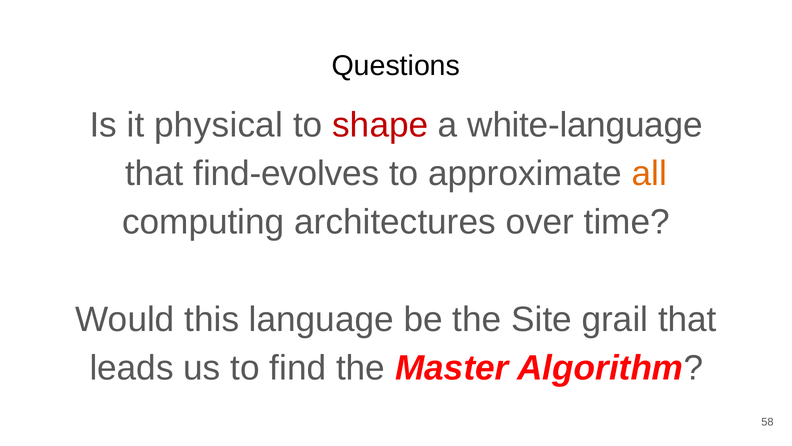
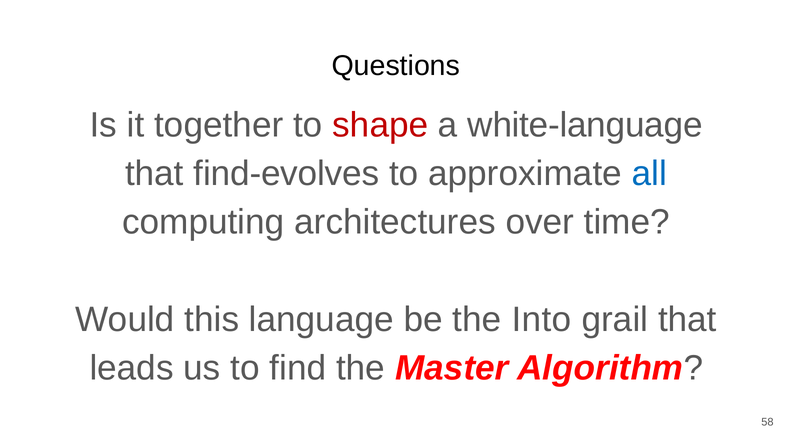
physical: physical -> together (219, 125)
all colour: orange -> blue (649, 173)
Site: Site -> Into (541, 319)
